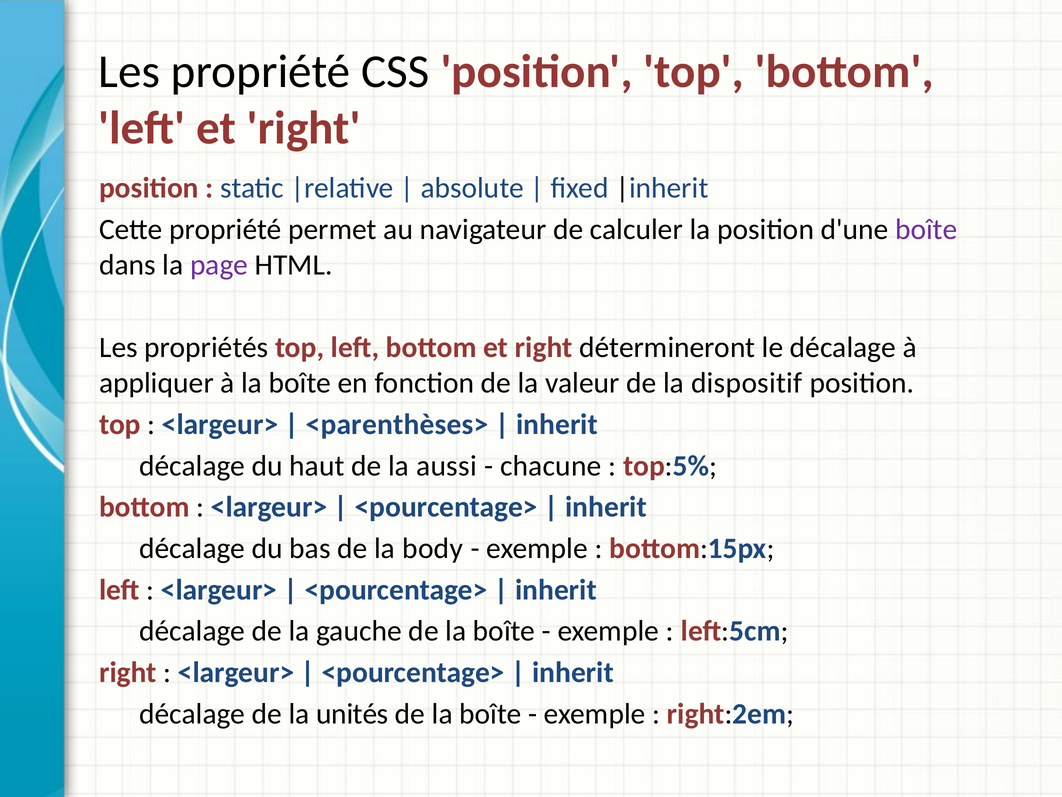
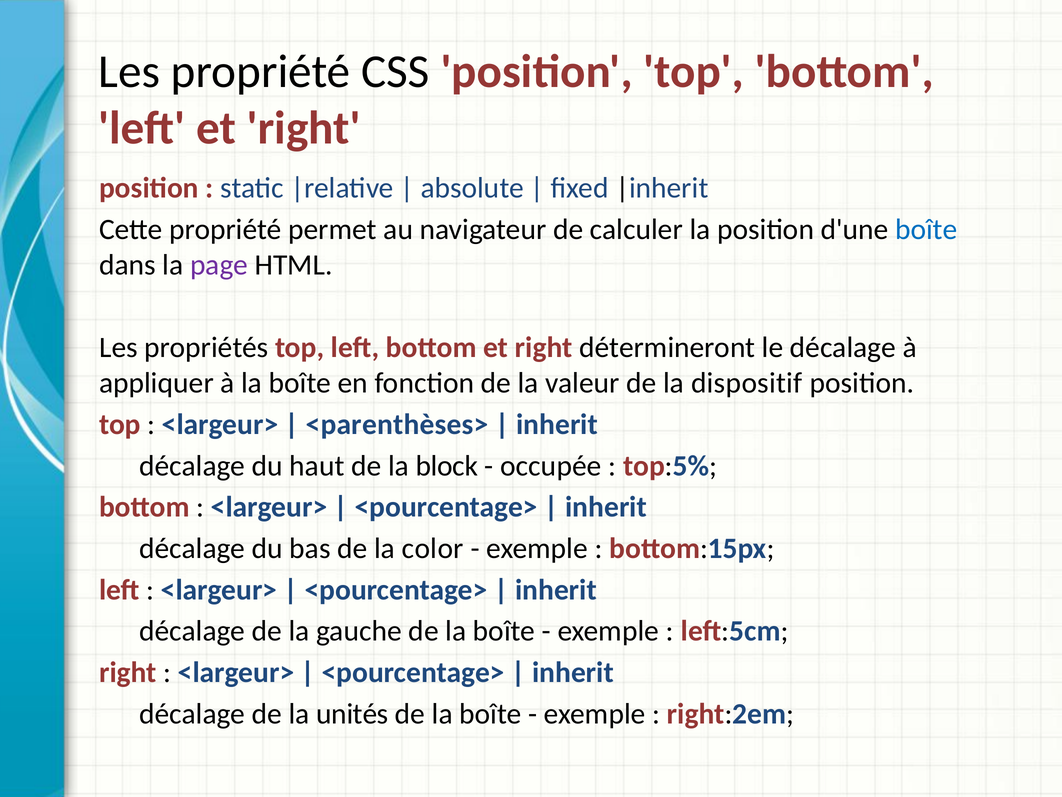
boîte colour: purple -> blue (926, 229)
aussi: aussi -> block (447, 465)
chacune: chacune -> occupée (551, 465)
body: body -> color (433, 548)
